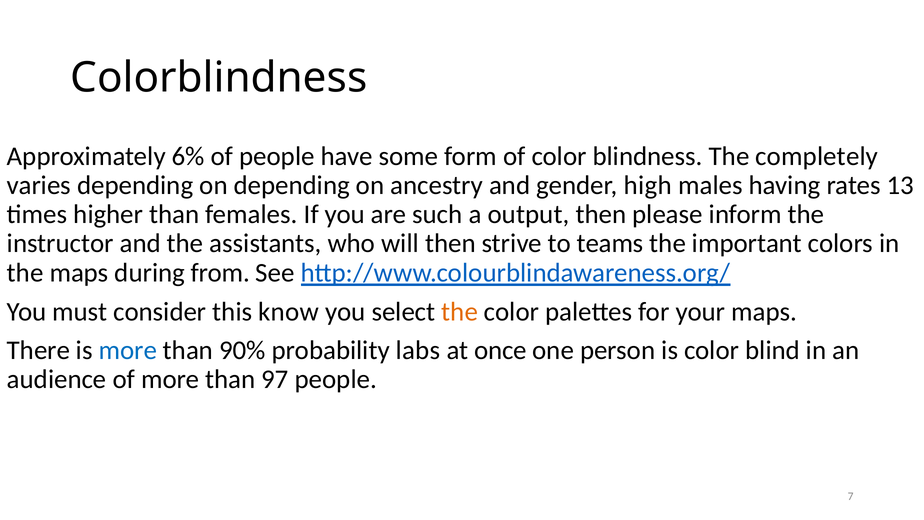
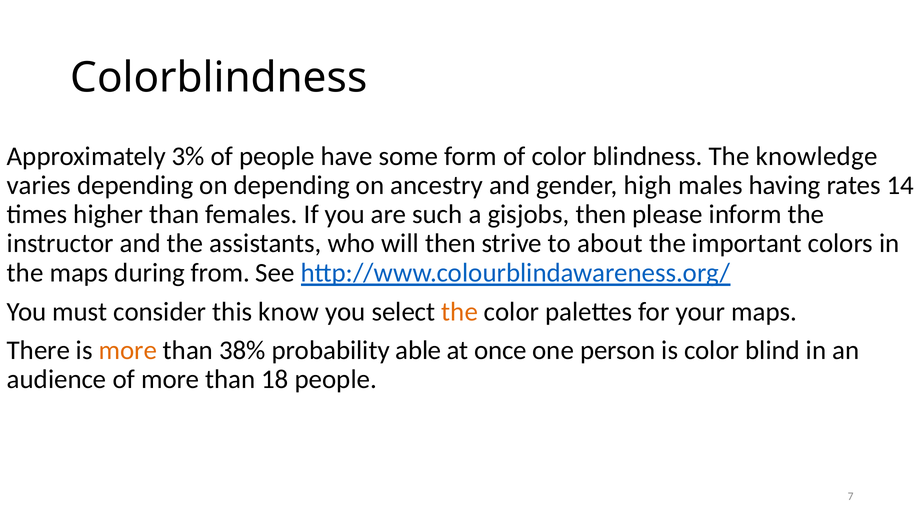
6%: 6% -> 3% (188, 156)
completely: completely -> knowledge (817, 156)
13: 13 -> 14 (900, 185)
output: output -> gisjobs (528, 214)
teams: teams -> about (610, 243)
more colour: blue -> orange (128, 350)
90%: 90% -> 38% (242, 350)
labs: labs -> able (418, 350)
97: 97 -> 18 (275, 379)
